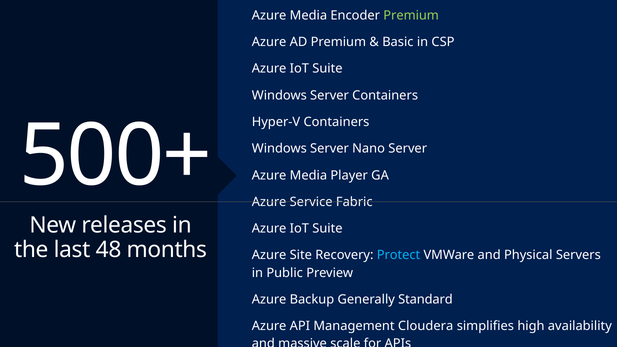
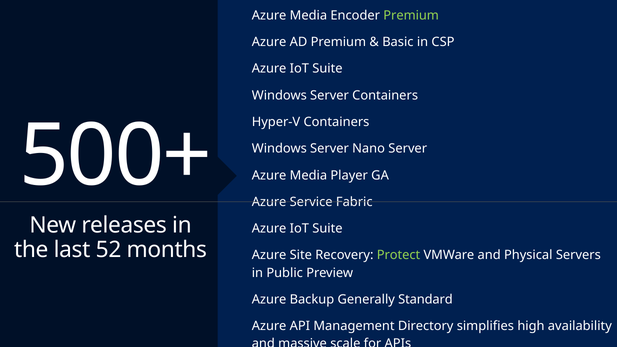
48: 48 -> 52 (109, 250)
Protect colour: light blue -> light green (398, 255)
Management Cloudera: Cloudera -> Directory (426, 326)
